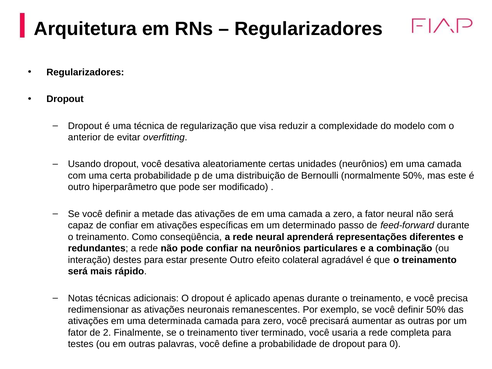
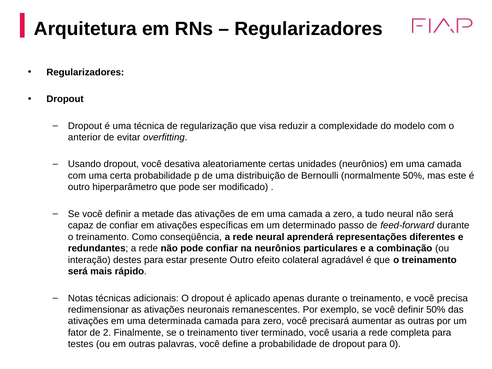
a fator: fator -> tudo (375, 214)
